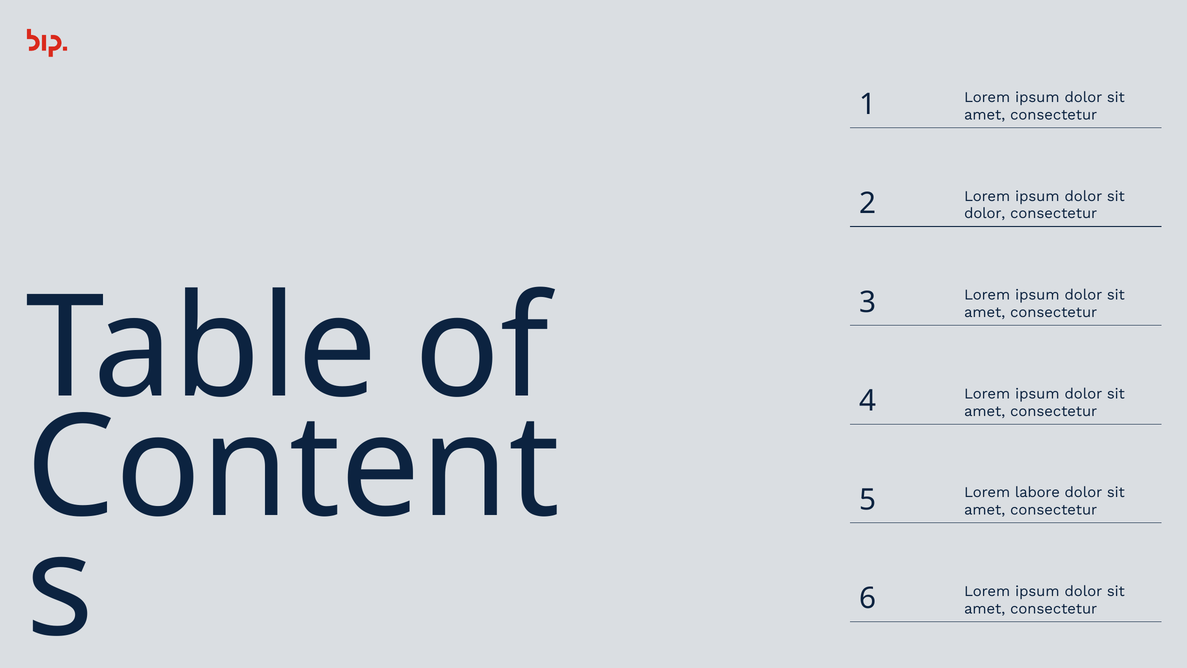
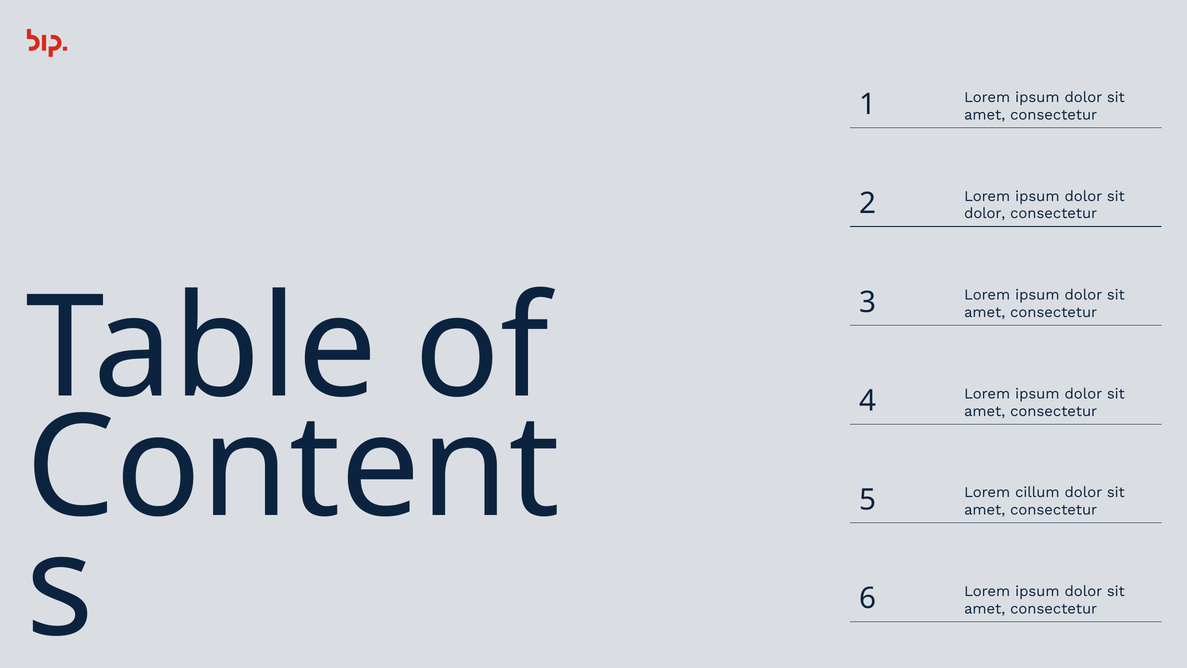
labore: labore -> cillum (1037, 492)
